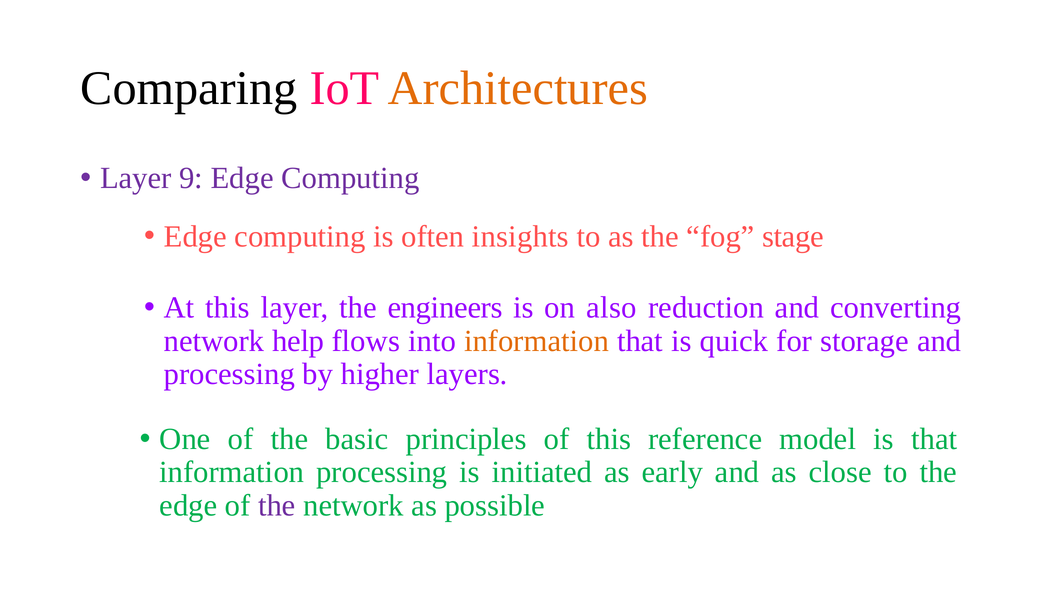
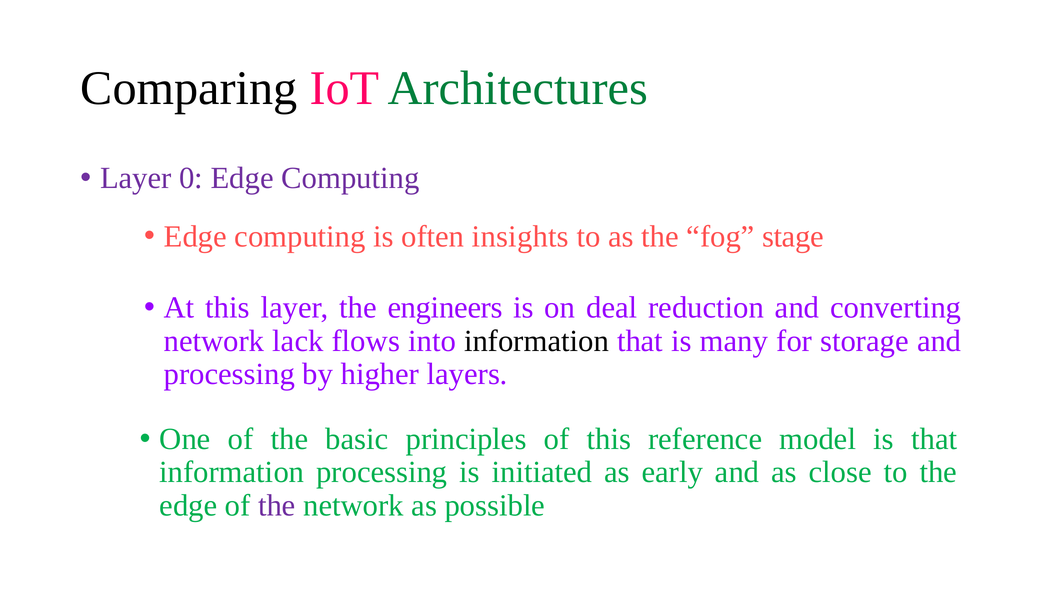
Architectures colour: orange -> green (518, 89)
9: 9 -> 0 (191, 178)
also: also -> deal (612, 308)
help: help -> lack (298, 341)
information colour: orange -> black (536, 341)
quick: quick -> many (734, 341)
